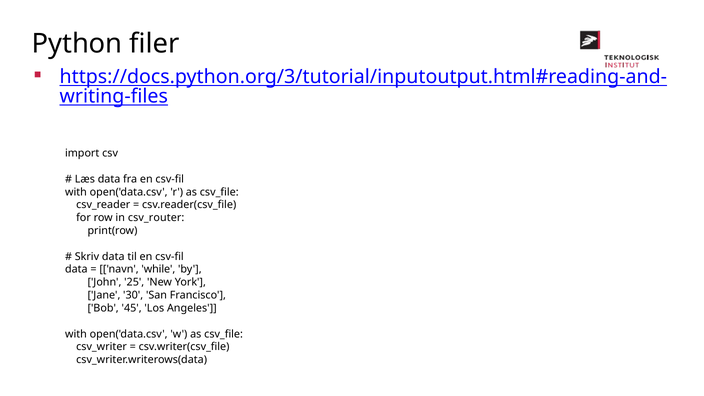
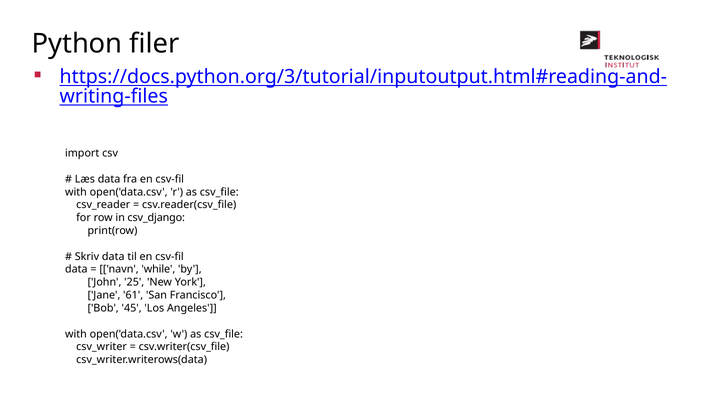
csv_router: csv_router -> csv_django (156, 218)
30: 30 -> 61 (133, 295)
